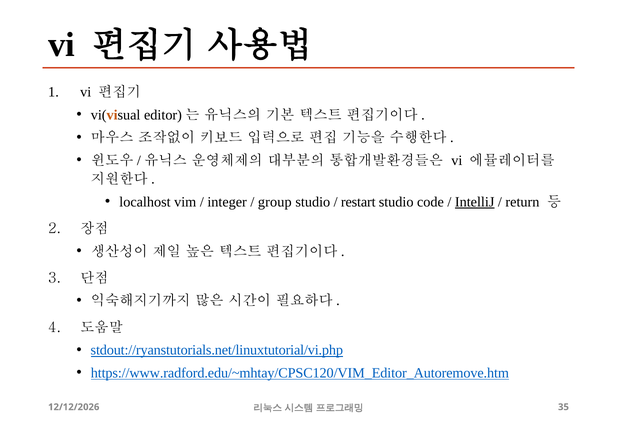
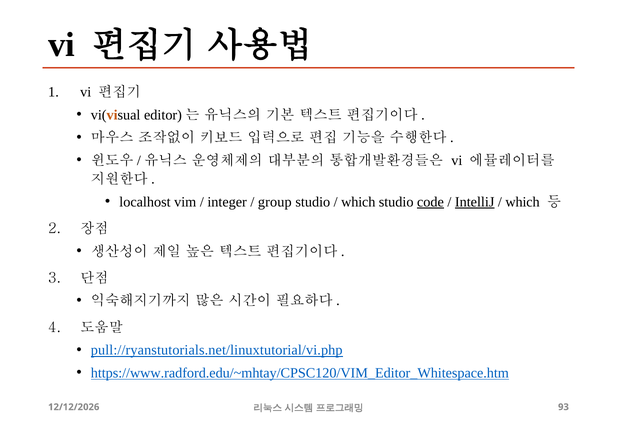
restart: restart -> which (358, 202)
code underline: none -> present (430, 202)
return: return -> which (523, 202)
stdout://ryanstutorials.net/linuxtutorial/vi.php: stdout://ryanstutorials.net/linuxtutorial/vi.php -> pull://ryanstutorials.net/linuxtutorial/vi.php (217, 350)
https://www.radford.edu/~mhtay/CPSC120/VIM_Editor_Autoremove.htm: https://www.radford.edu/~mhtay/CPSC120/VIM_Editor_Autoremove.htm -> https://www.radford.edu/~mhtay/CPSC120/VIM_Editor_Whitespace.htm (300, 373)
35: 35 -> 93 (563, 407)
